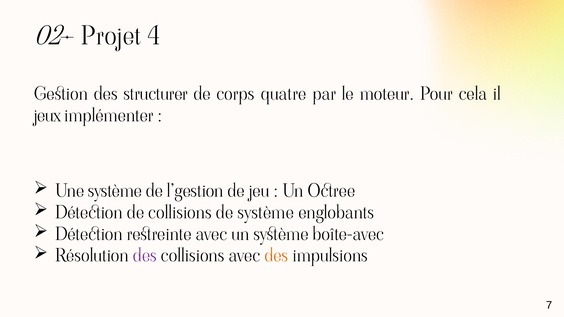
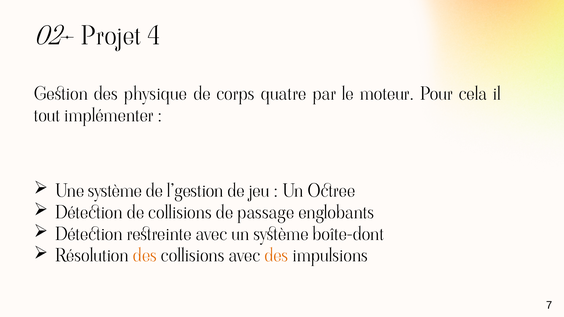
structurer: structurer -> physique (155, 94)
jeux: jeux -> tout (47, 116)
de système: système -> passage (266, 213)
boîte-avec: boîte-avec -> boîte-dont (348, 234)
des colour: purple -> orange (145, 256)
